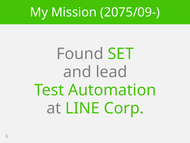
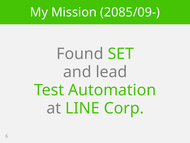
2075/09-: 2075/09- -> 2085/09- (130, 12)
